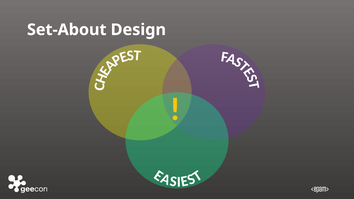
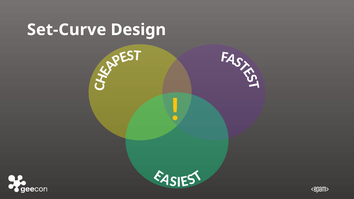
Set-About: Set-About -> Set-Curve (67, 30)
